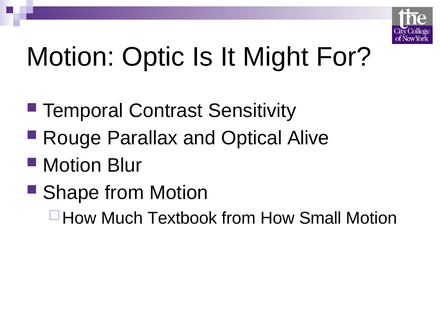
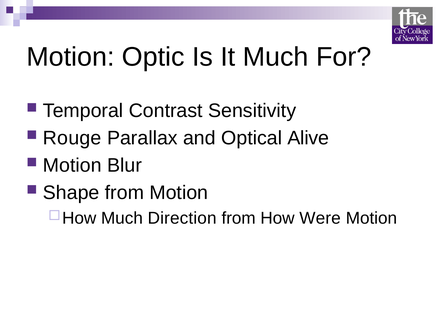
It Might: Might -> Much (276, 57)
Textbook: Textbook -> Direction (182, 218)
Small: Small -> Were (320, 218)
